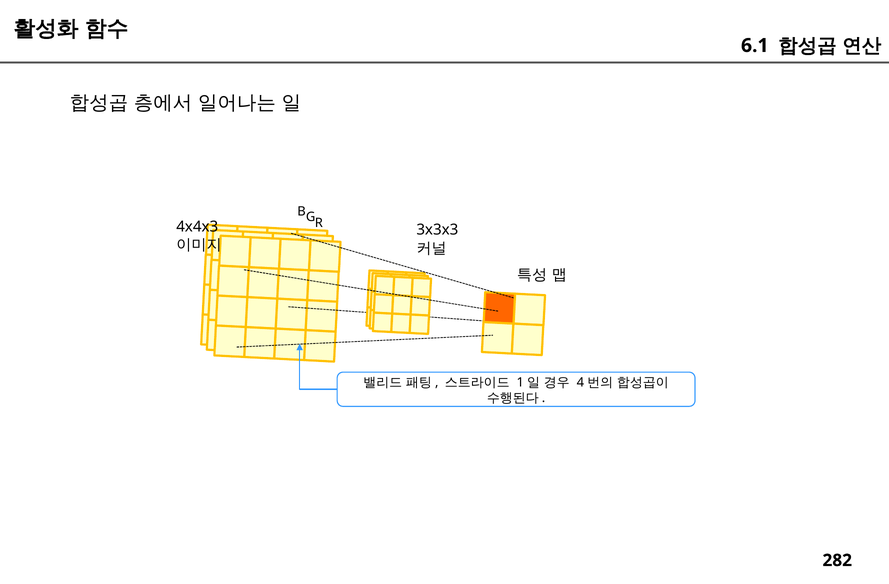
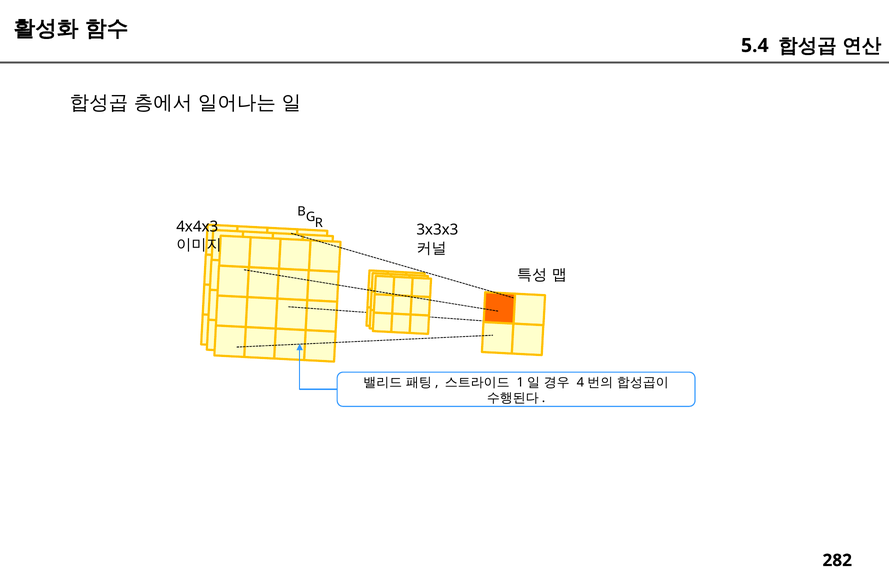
6.1: 6.1 -> 5.4 (755, 46)
